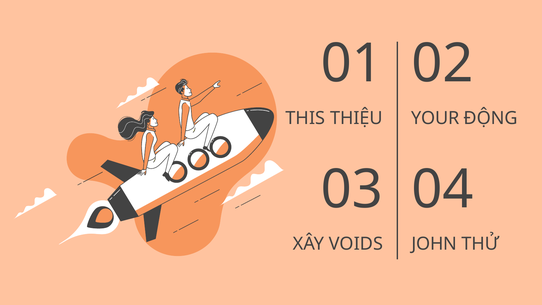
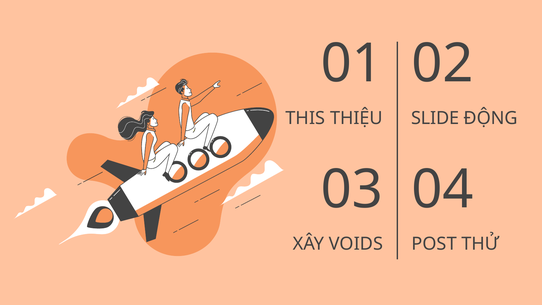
YOUR: YOUR -> SLIDE (435, 118)
JOHN: JOHN -> POST (434, 244)
